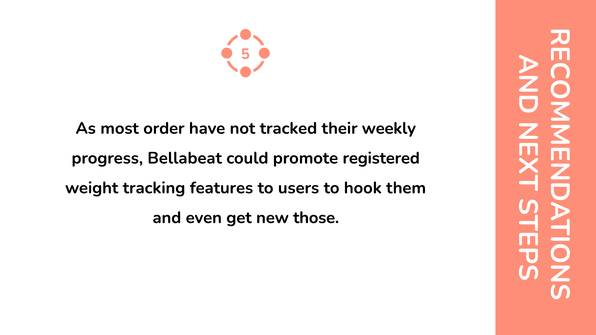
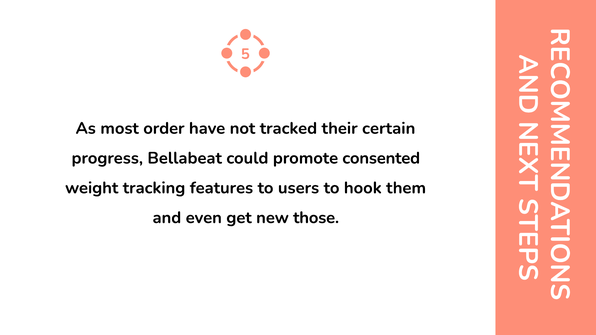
weekly: weekly -> certain (389, 128)
registered: registered -> consented (381, 158)
